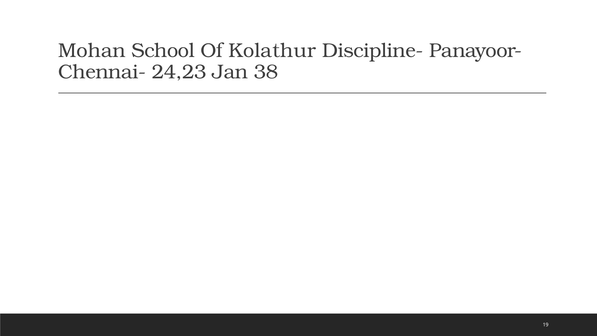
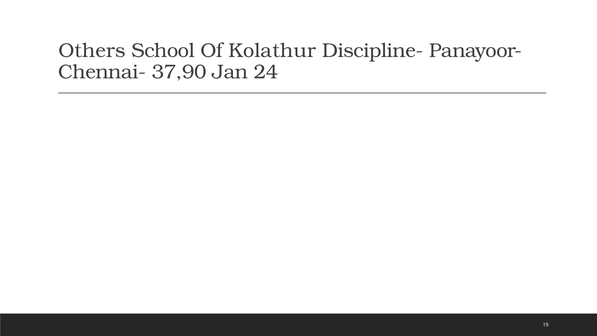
Mohan: Mohan -> Others (92, 50)
24,23: 24,23 -> 37,90 (179, 72)
38: 38 -> 24 (266, 72)
